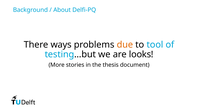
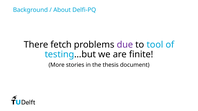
ways: ways -> fetch (61, 45)
due colour: orange -> purple (125, 45)
looks: looks -> finite (141, 55)
